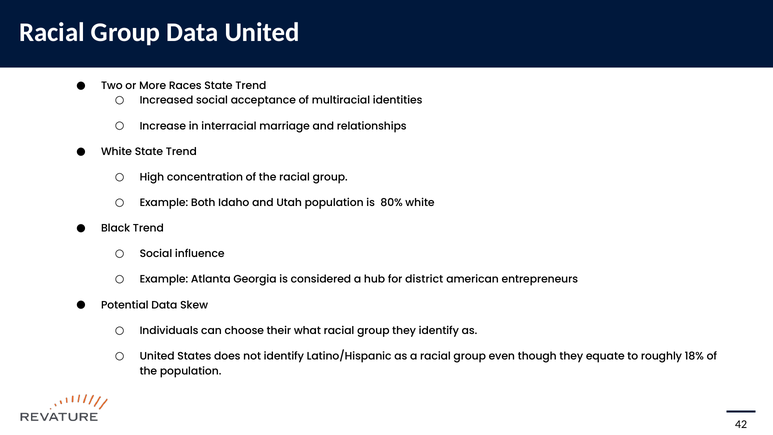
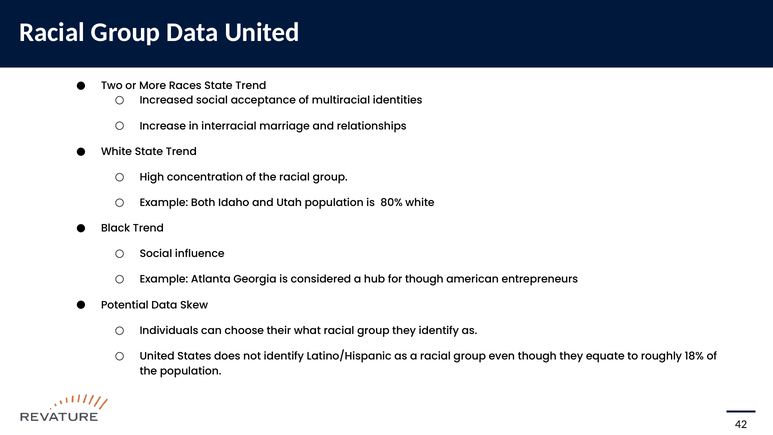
for district: district -> though (424, 279)
